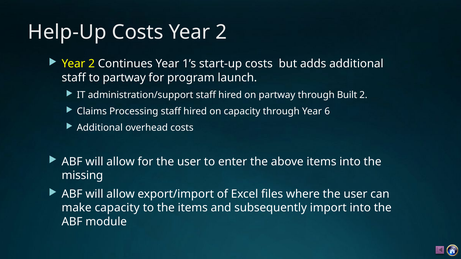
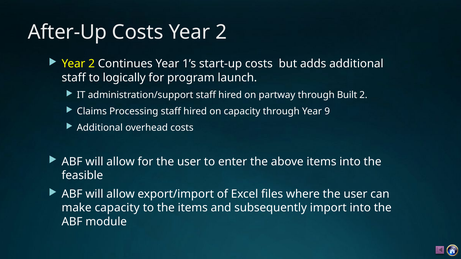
Help-Up: Help-Up -> After-Up (67, 32)
to partway: partway -> logically (124, 78)
6: 6 -> 9 (327, 111)
missing: missing -> feasible (82, 176)
